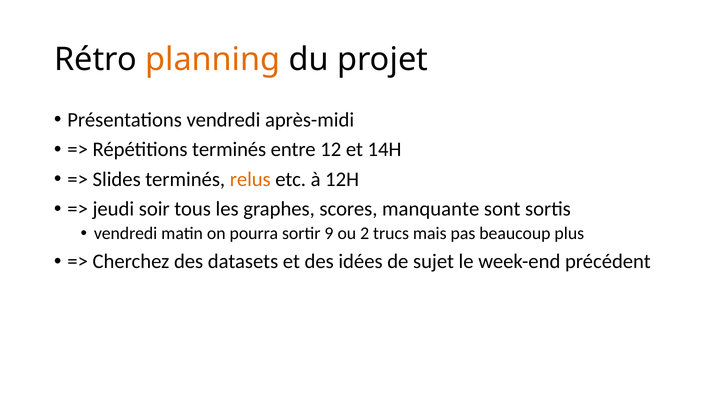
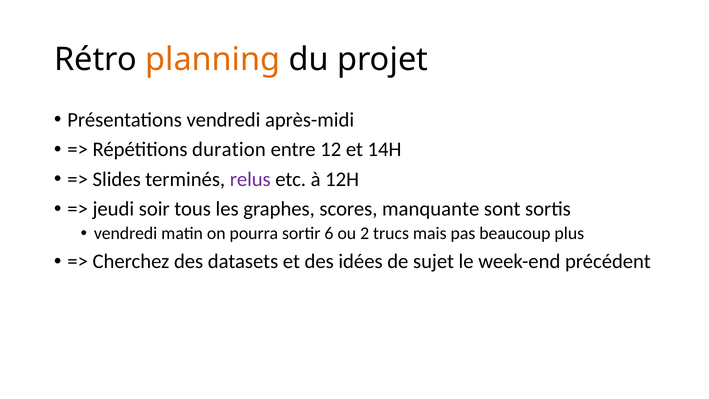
Répétitions terminés: terminés -> duration (229, 150)
relus colour: orange -> purple (250, 179)
9: 9 -> 6 (329, 233)
